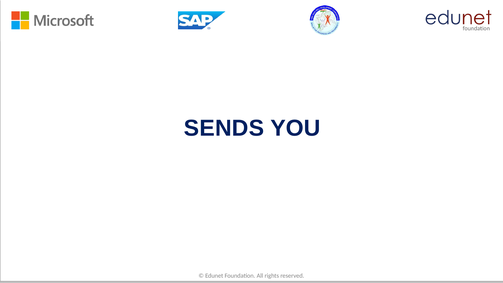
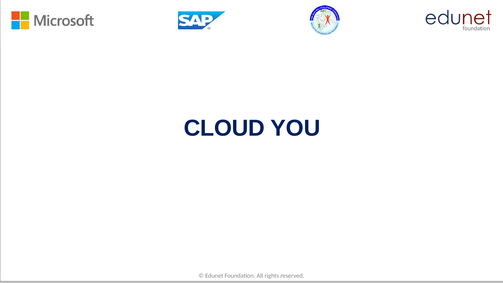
SENDS: SENDS -> CLOUD (224, 128)
